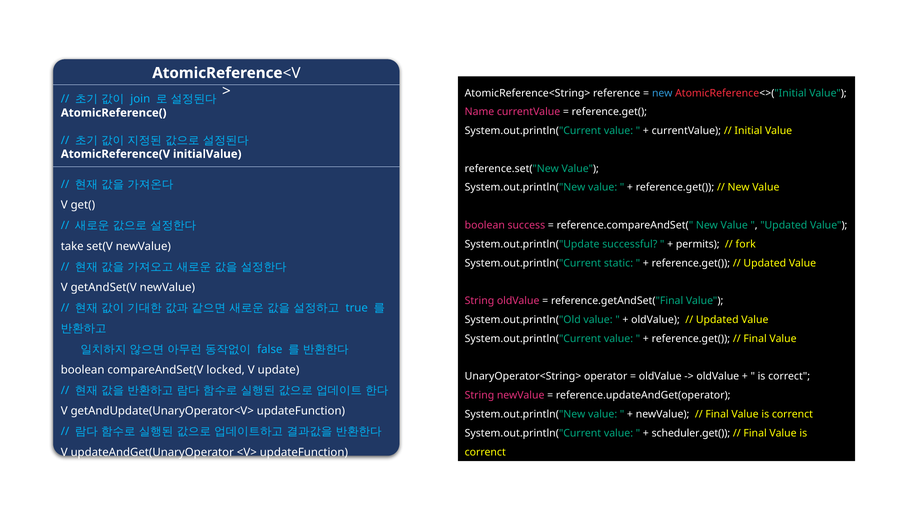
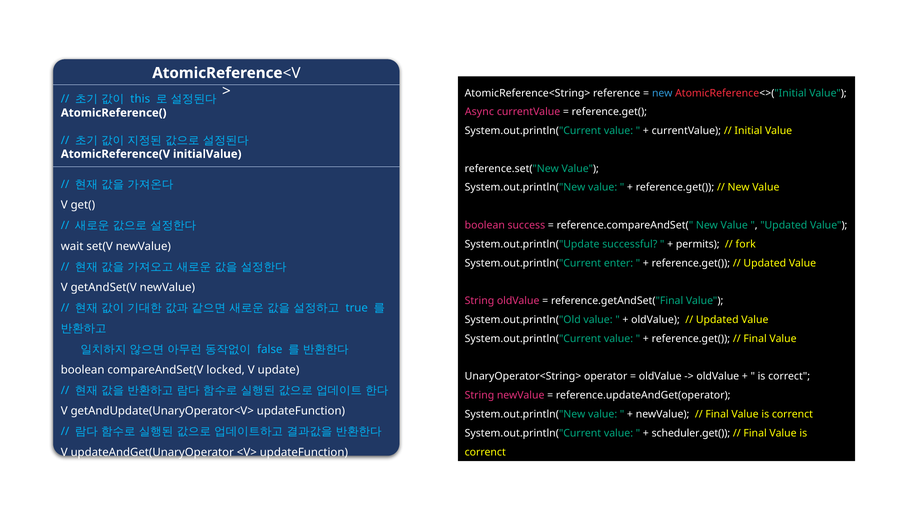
join: join -> this (140, 99)
Name: Name -> Async (479, 112)
take: take -> wait (72, 246)
static: static -> enter (618, 263)
